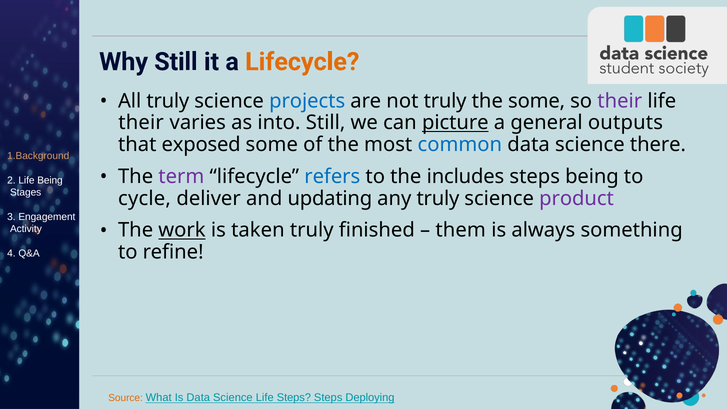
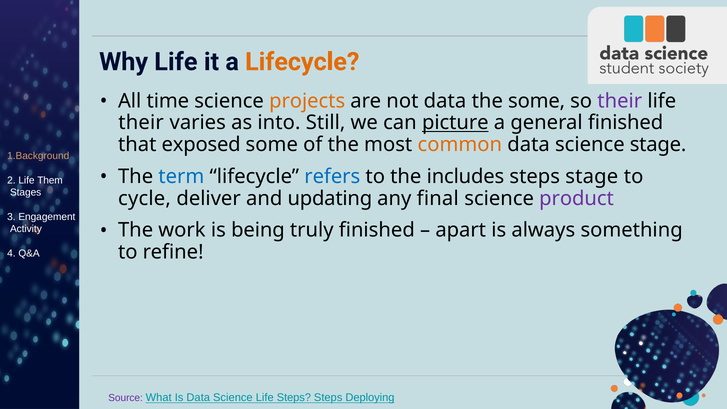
Why Still: Still -> Life (176, 62)
All truly: truly -> time (168, 101)
projects colour: blue -> orange (307, 101)
not truly: truly -> data (445, 101)
general outputs: outputs -> finished (626, 123)
common colour: blue -> orange (460, 145)
science there: there -> stage (658, 145)
term colour: purple -> blue (181, 177)
steps being: being -> stage (592, 177)
Life Being: Being -> Them (50, 180)
any truly: truly -> final (438, 198)
work underline: present -> none (182, 230)
taken: taken -> being (258, 230)
them: them -> apart (461, 230)
Source colour: orange -> purple (126, 398)
